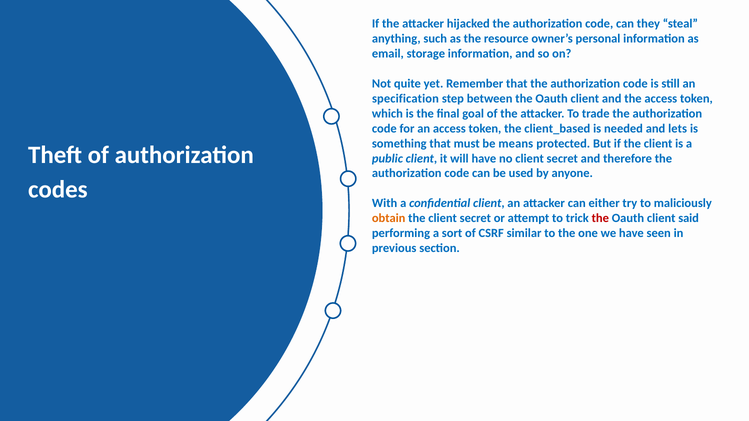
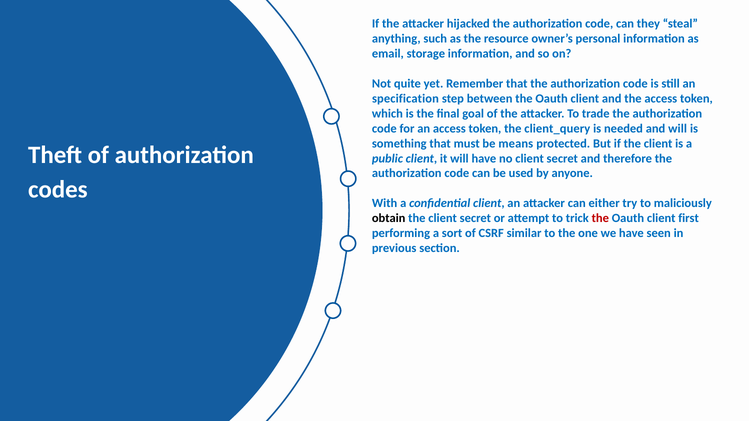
client_based: client_based -> client_query (557, 129)
and lets: lets -> will (678, 129)
obtain colour: orange -> black (389, 218)
said: said -> first (689, 218)
